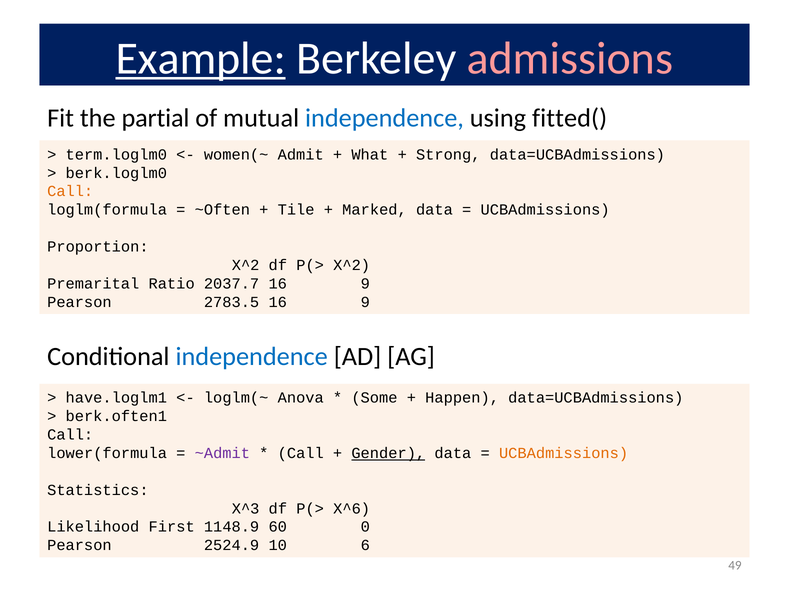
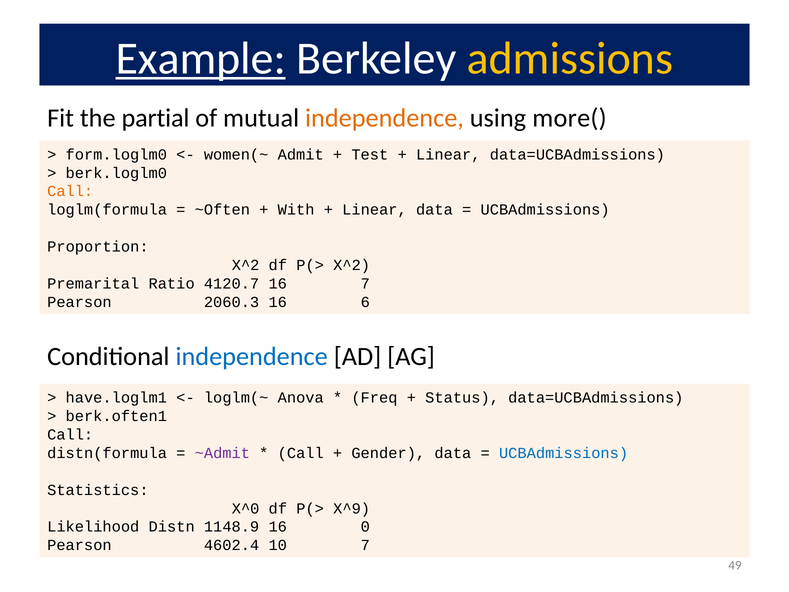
admissions colour: pink -> yellow (570, 58)
independence colour: blue -> orange (384, 118)
fitted(: fitted( -> more( (570, 118)
term.loglm0: term.loglm0 -> form.loglm0 (116, 154)
What: What -> Test (370, 154)
Strong: Strong -> Linear (448, 154)
Tile: Tile -> With (296, 210)
Marked: Marked -> Linear (375, 210)
2037.7: 2037.7 -> 4120.7 (232, 283)
9: 9 -> 7 (365, 283)
2783.5: 2783.5 -> 2060.3 (232, 302)
9: 9 -> 6 (365, 302)
Some: Some -> Freq (374, 398)
Happen: Happen -> Status (462, 398)
lower(formula: lower(formula -> distn(formula (107, 453)
Gender underline: present -> none (388, 453)
UCBAdmissions colour: orange -> blue (564, 453)
X^3: X^3 -> X^0 (246, 508)
X^6: X^6 -> X^9 (352, 508)
First: First -> Distn (172, 527)
1148.9 60: 60 -> 16 (278, 527)
2524.9: 2524.9 -> 4602.4 (232, 545)
10 6: 6 -> 7 (365, 545)
